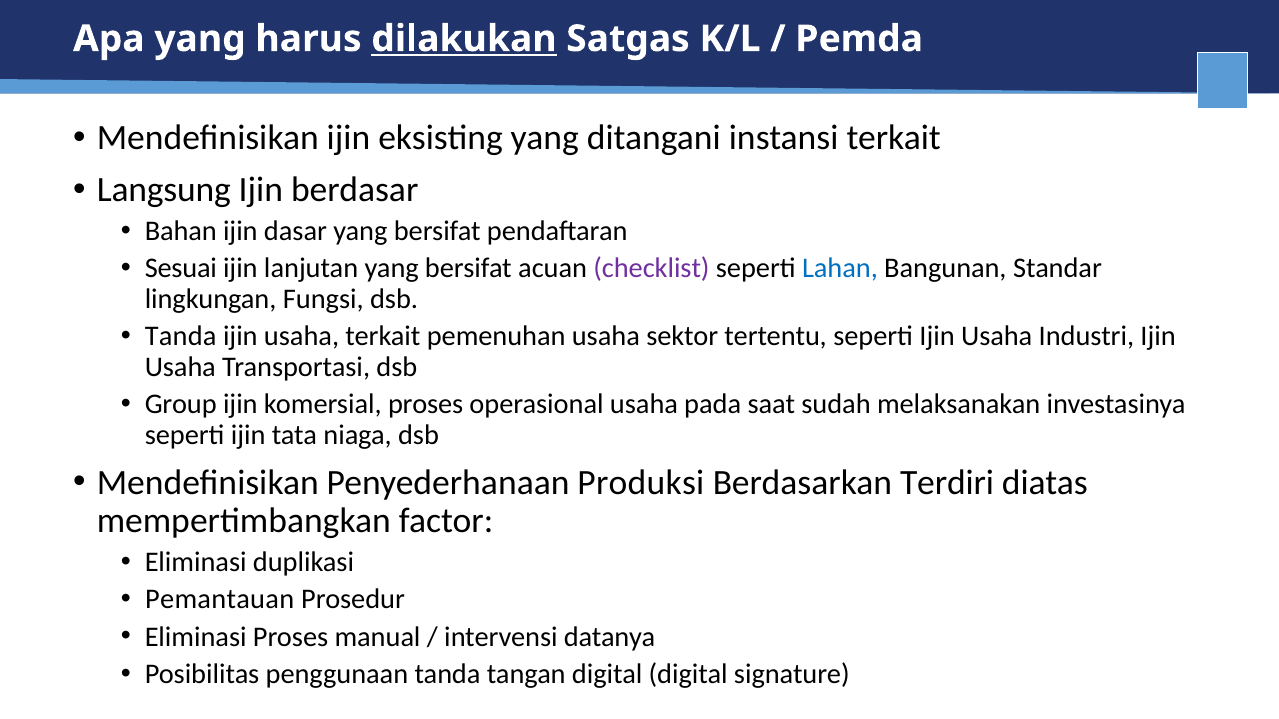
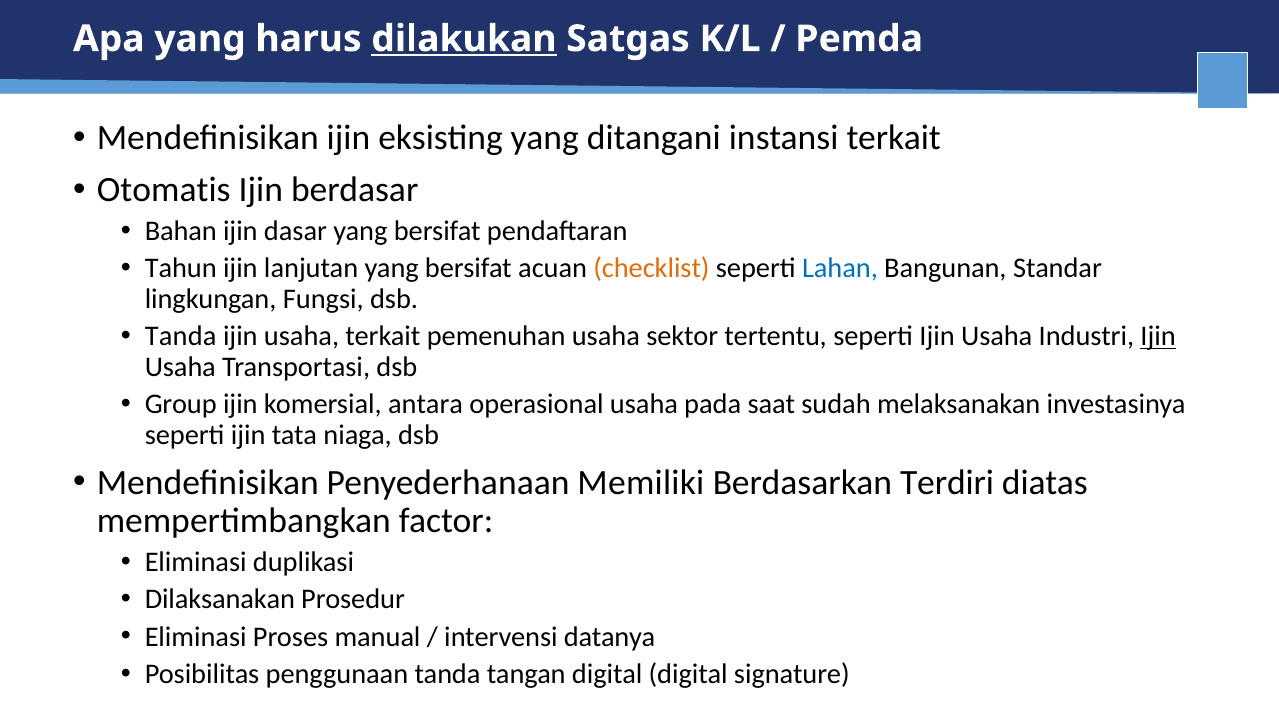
Langsung: Langsung -> Otomatis (164, 190)
Sesuai: Sesuai -> Tahun (181, 269)
checklist colour: purple -> orange (651, 269)
Ijin underline: none -> present (1158, 337)
komersial proses: proses -> antara (426, 404)
Produksi: Produksi -> Memiliki (641, 483)
Pemantauan: Pemantauan -> Dilaksanakan (220, 600)
